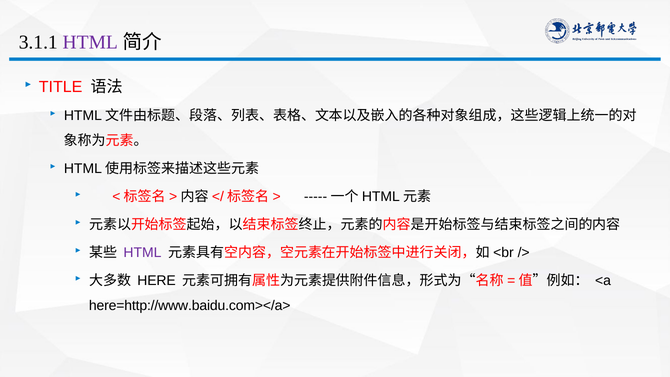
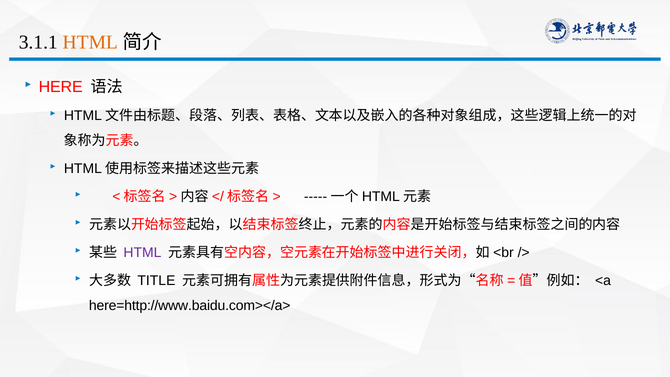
HTML colour: purple -> orange (90, 42)
TITLE: TITLE -> HERE (61, 87)
HERE: HERE -> TITLE (156, 280)
